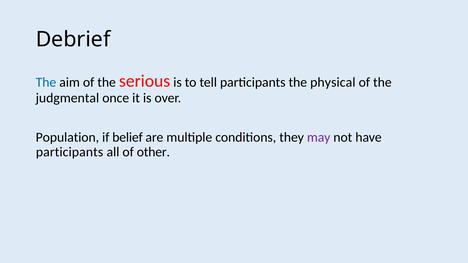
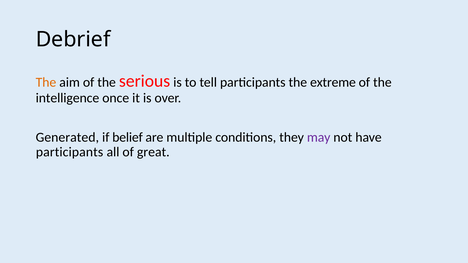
The colour: blue -> orange (46, 82)
physical: physical -> extreme (333, 82)
judgmental: judgmental -> intelligence (67, 98)
Population: Population -> Generated (67, 137)
other: other -> great (153, 152)
